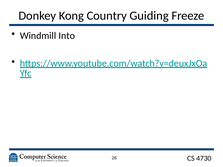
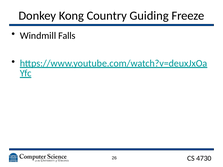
Into: Into -> Falls (67, 36)
